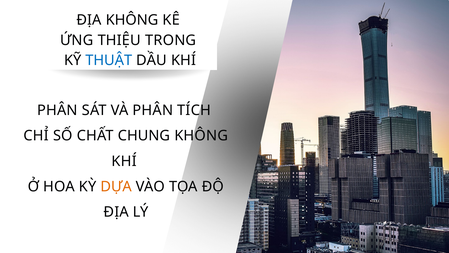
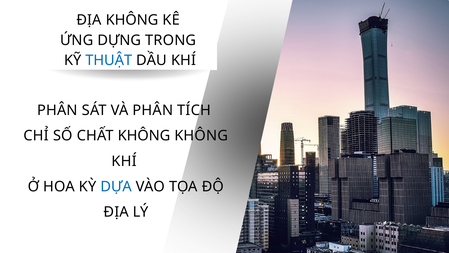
THIỆU: THIỆU -> DỰNG (119, 40)
CHẤT CHUNG: CHUNG -> KHÔNG (144, 136)
DỰA colour: orange -> blue (116, 186)
